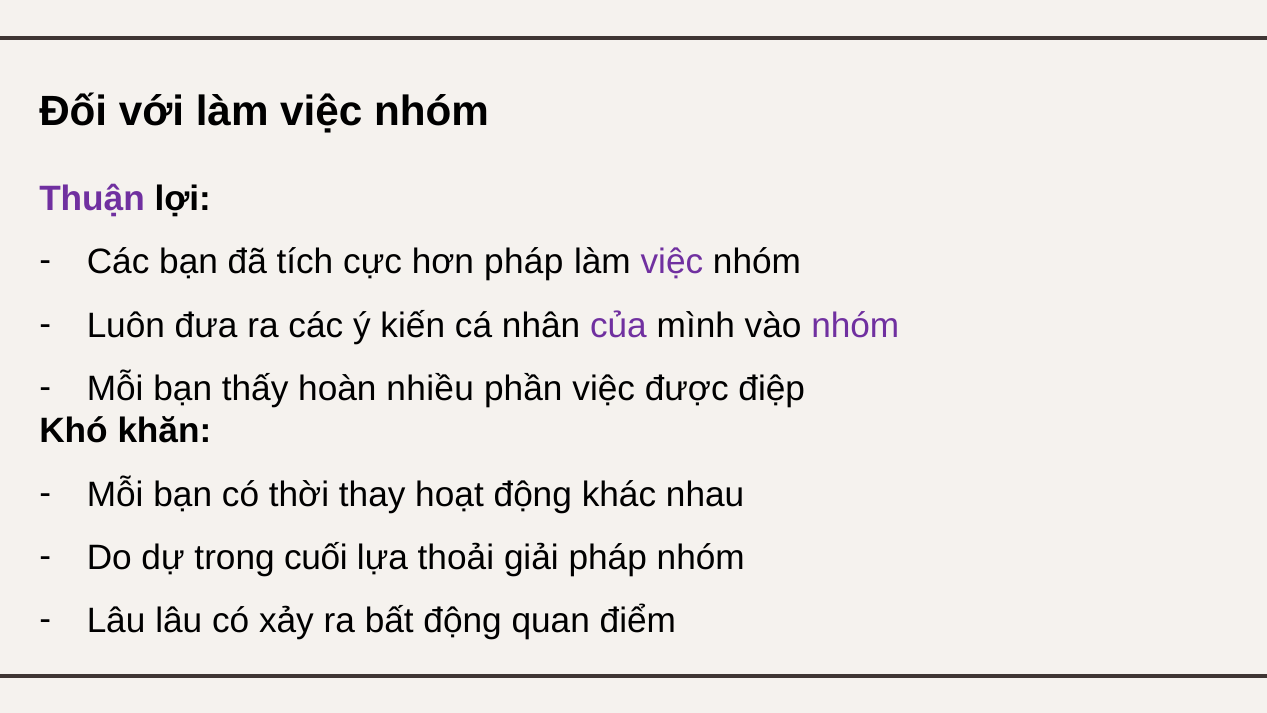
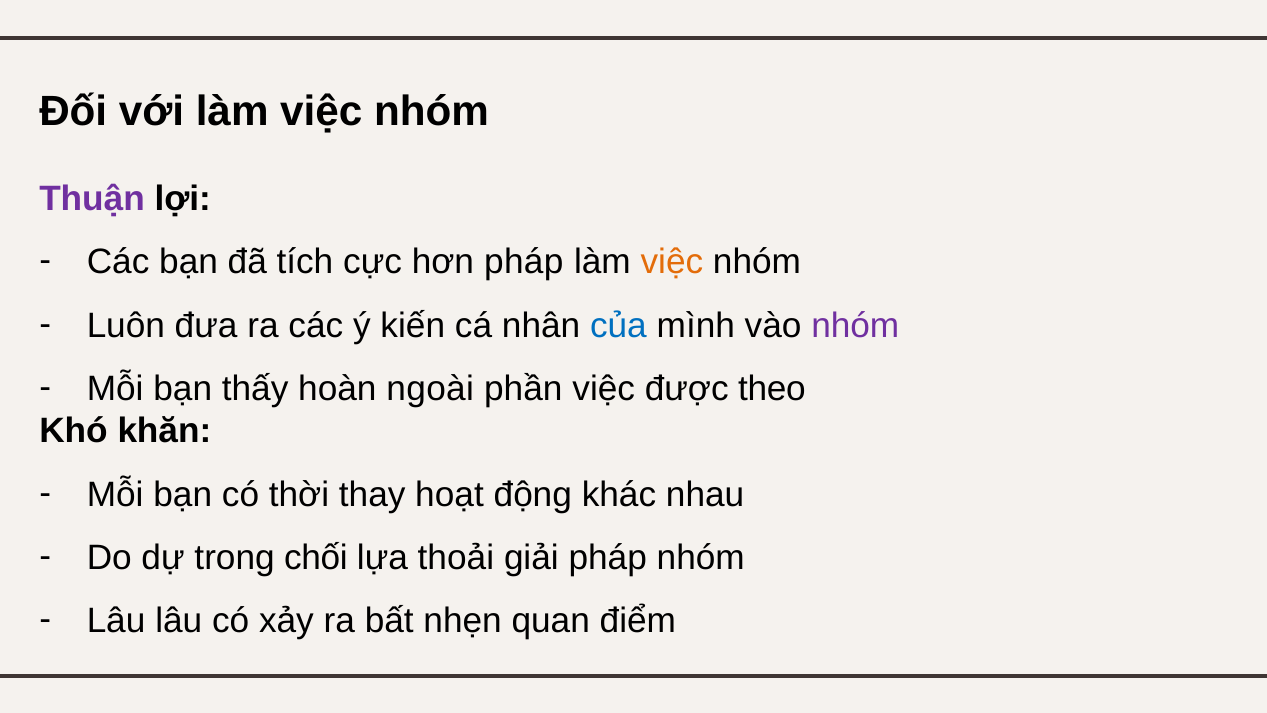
việc colour: purple -> orange (672, 262)
của colour: purple -> blue (618, 325)
nhiều: nhiều -> ngoài (430, 389)
điệp: điệp -> theo (772, 389)
cuối: cuối -> chối (316, 558)
bất động: động -> nhẹn (463, 621)
